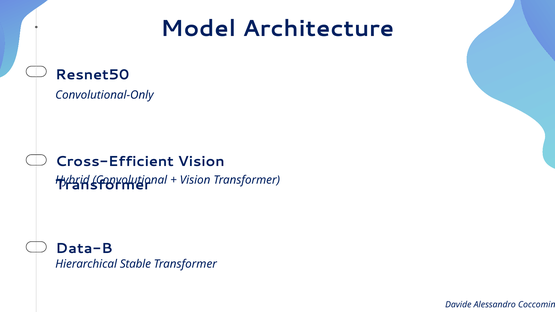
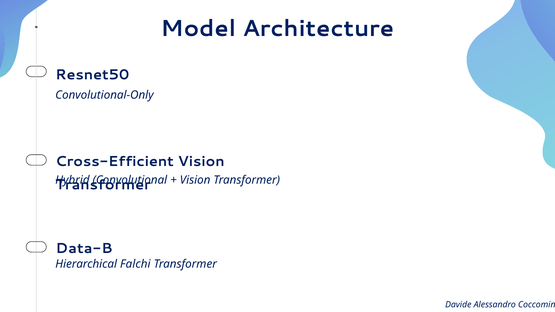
Stable: Stable -> Falchi (135, 264)
